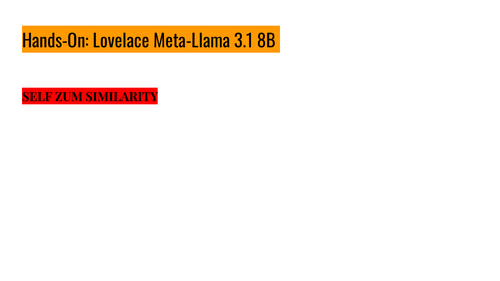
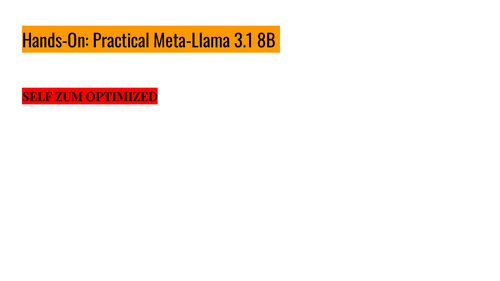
Lovelace: Lovelace -> Practical (121, 41)
SIMILARITY: SIMILARITY -> OPTIMIZED (122, 97)
